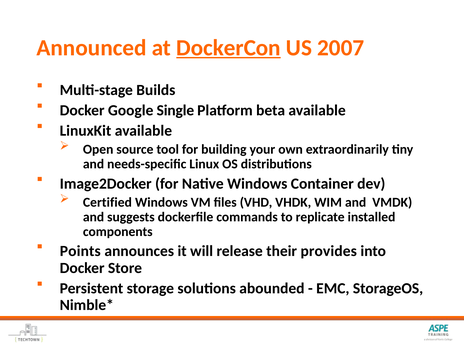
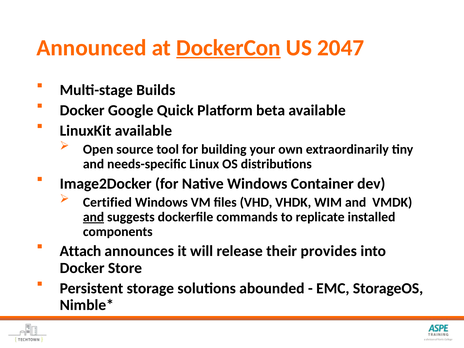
2007: 2007 -> 2047 (341, 48)
Single: Single -> Quick (175, 110)
and underline: none -> present (94, 217)
Points: Points -> Attach (80, 251)
